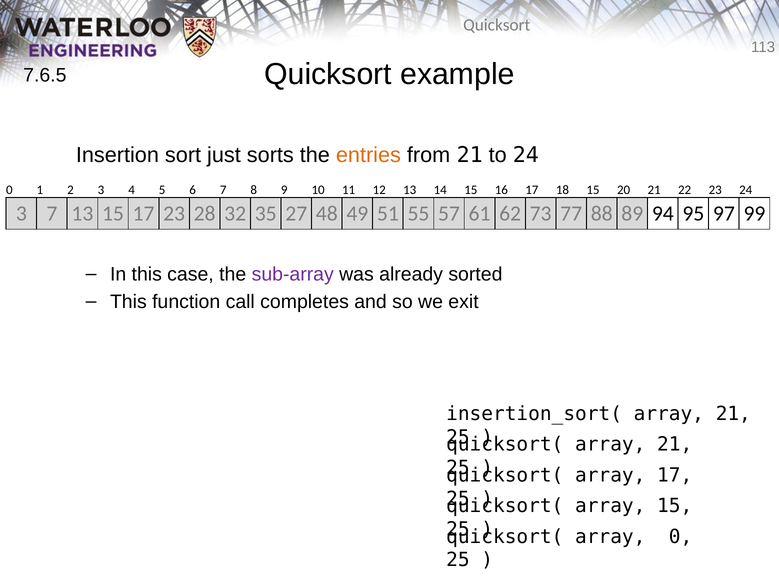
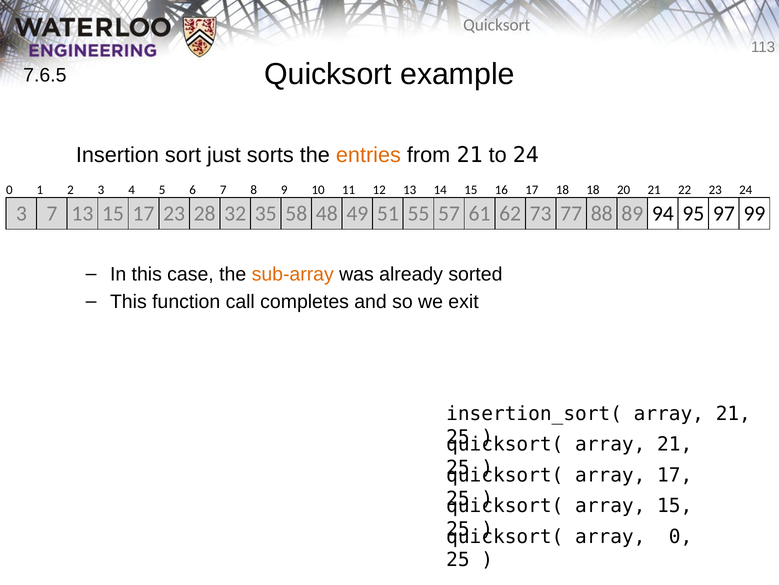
18 15: 15 -> 18 (593, 190)
27: 27 -> 58 (296, 213)
sub-array colour: purple -> orange (293, 274)
